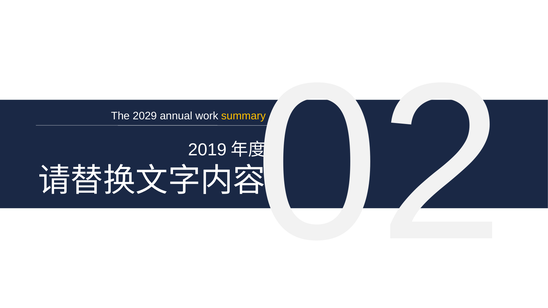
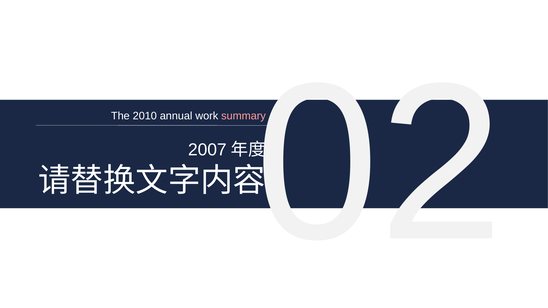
2029: 2029 -> 2010 (145, 116)
summary colour: yellow -> pink (244, 116)
2019: 2019 -> 2007 (207, 150)
